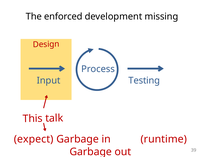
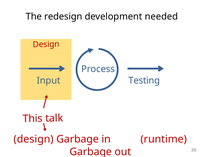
enforced: enforced -> redesign (63, 17)
missing: missing -> needed (161, 17)
expect: expect -> design (34, 139)
